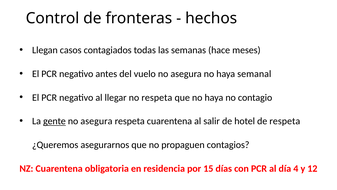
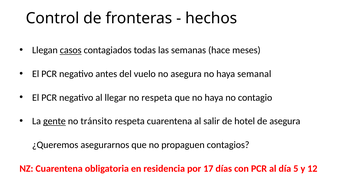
casos underline: none -> present (71, 50)
asegura: asegura -> tránsito (96, 121)
de respeta: respeta -> asegura (285, 121)
15: 15 -> 17 (208, 168)
4: 4 -> 5 (296, 168)
